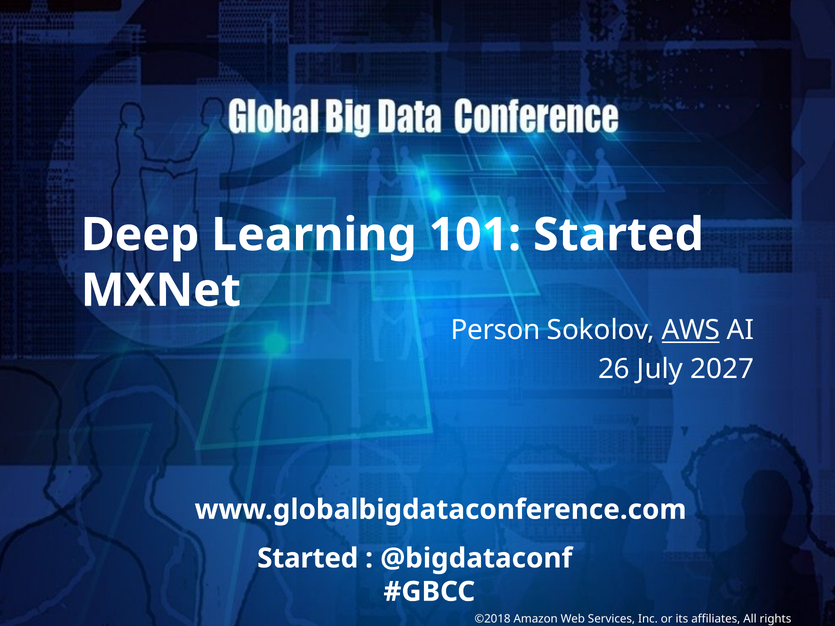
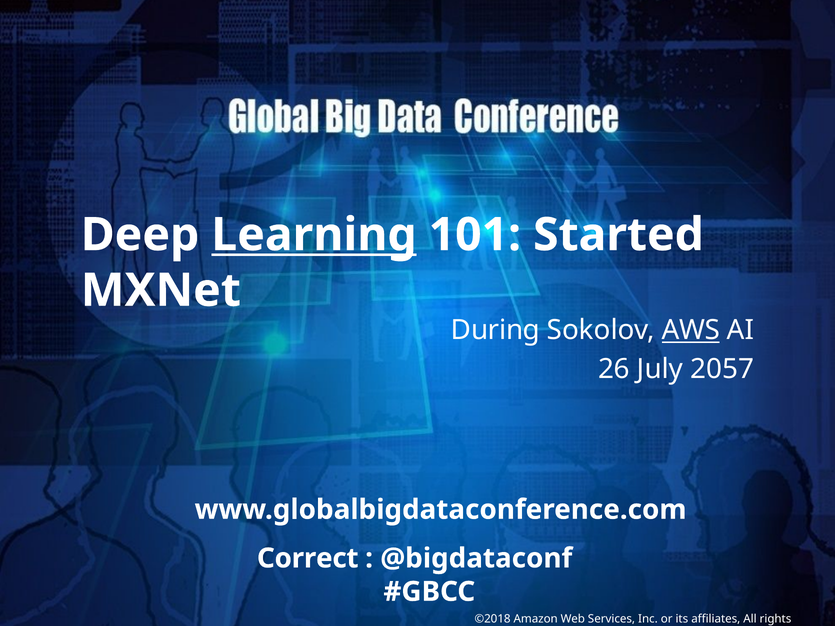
Learning underline: none -> present (314, 235)
Person: Person -> During (496, 330)
2027: 2027 -> 2057 (722, 369)
Started: Started -> Correct (308, 559)
